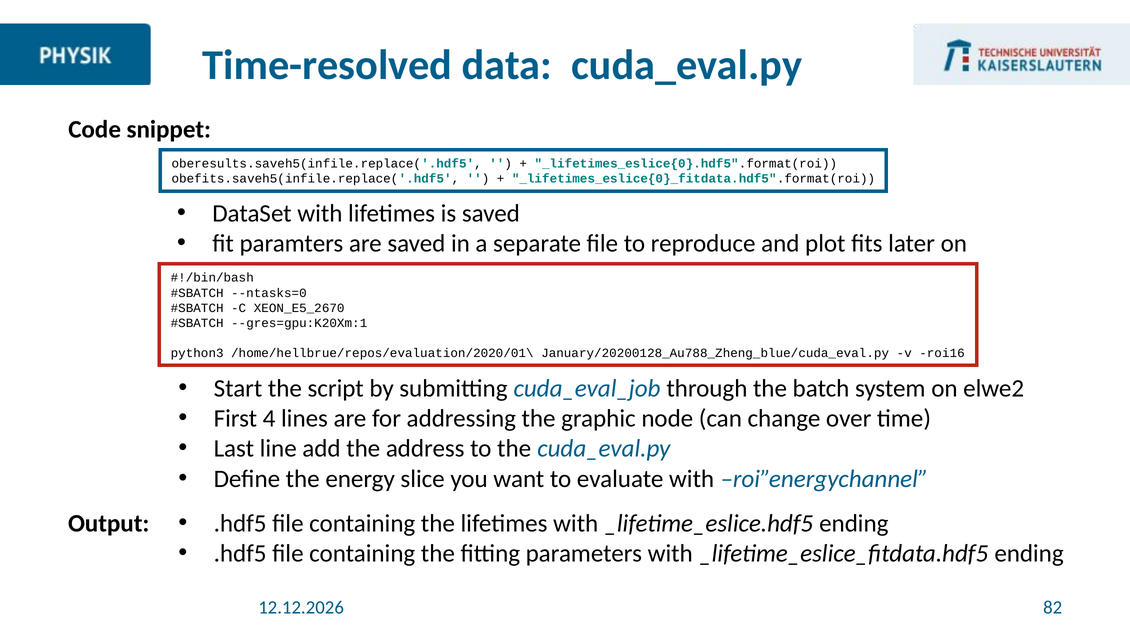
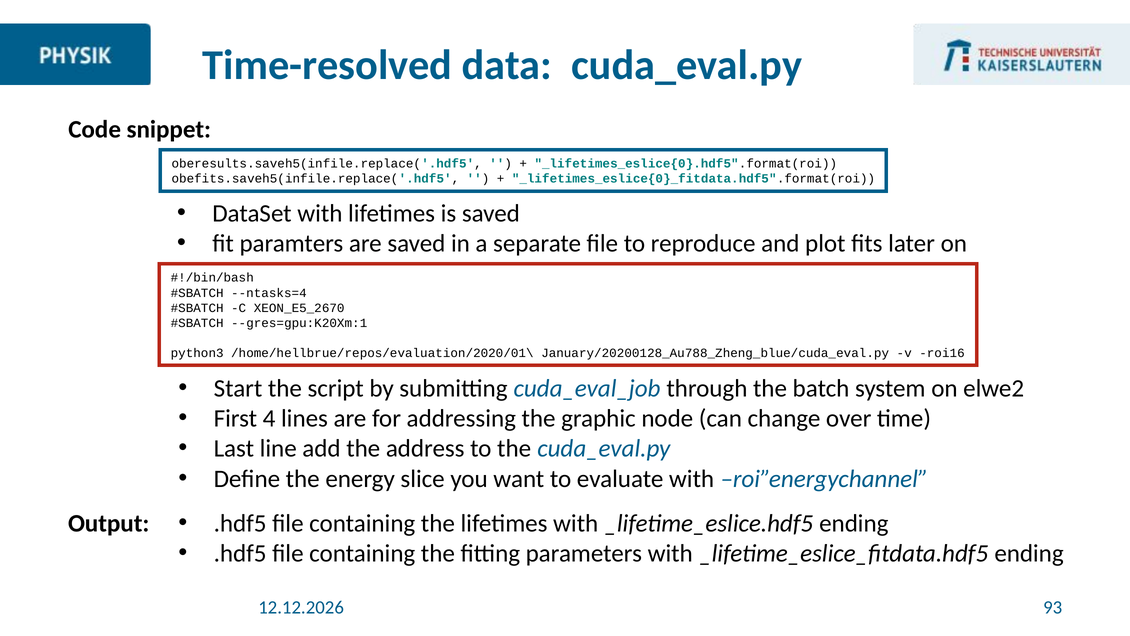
--ntasks=0: --ntasks=0 -> --ntasks=4 (269, 293)
82: 82 -> 93 (1053, 607)
